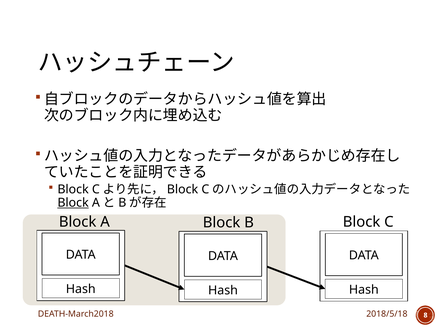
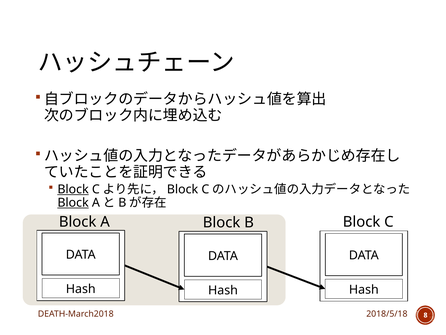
Block underline: none -> present (73, 189)
